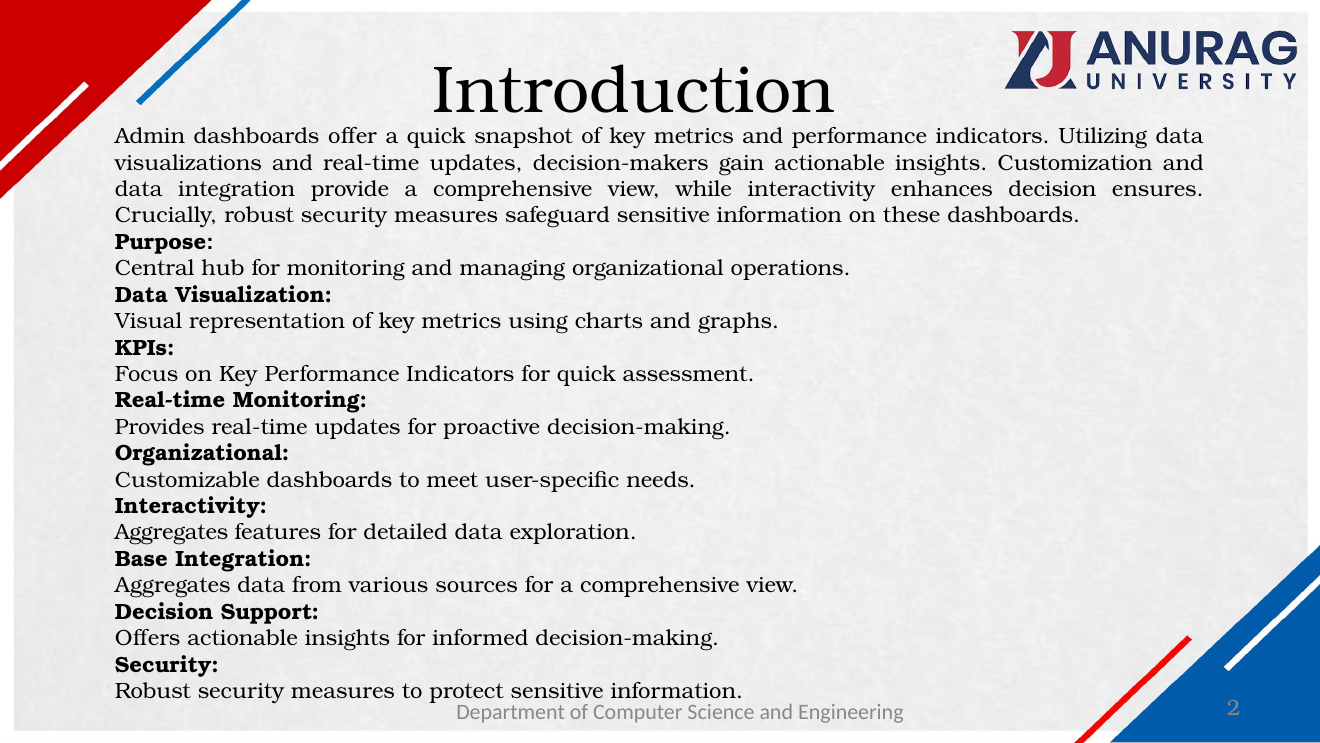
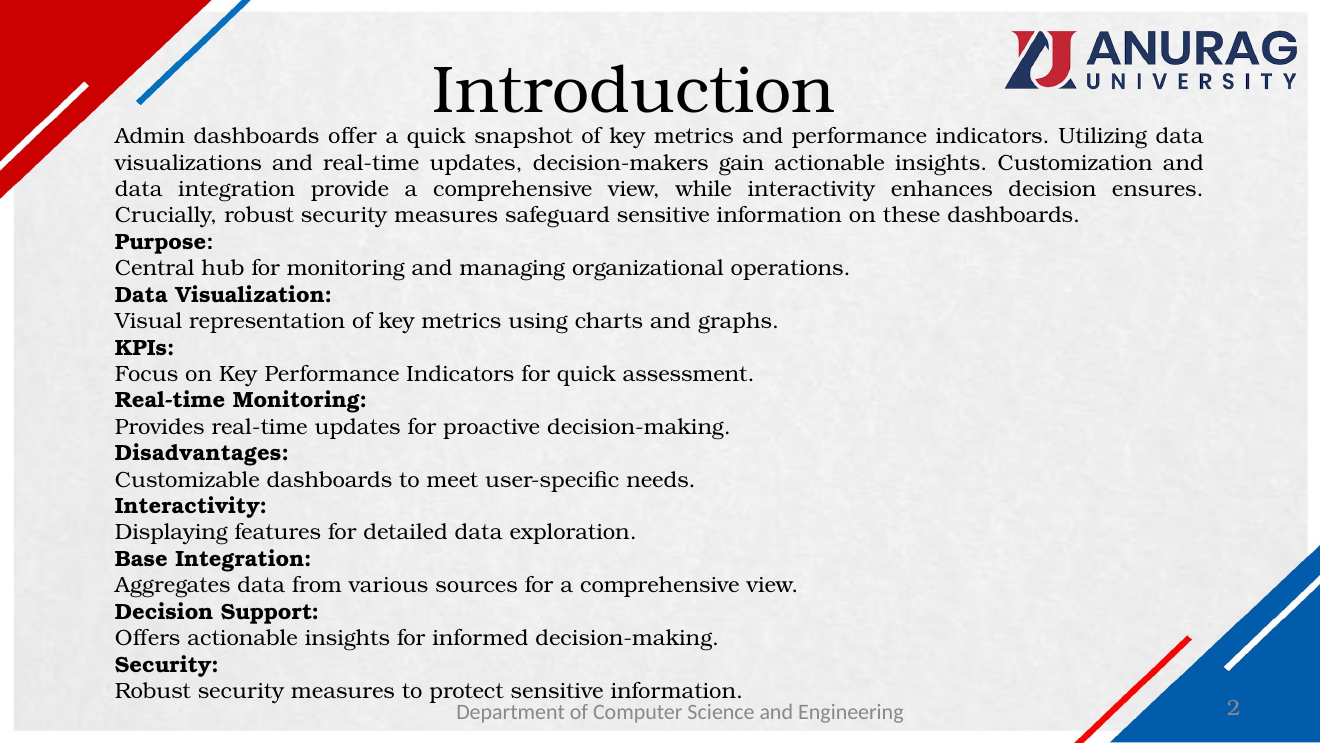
Organizational: Organizational -> Disadvantages (202, 453)
Aggregates: Aggregates -> Displaying (171, 532)
